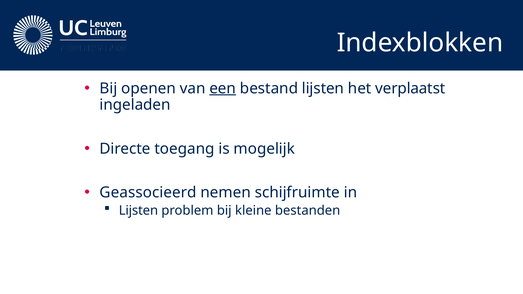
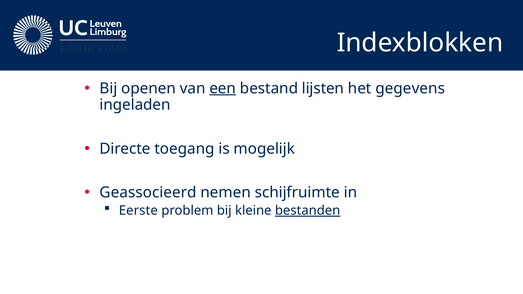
verplaatst: verplaatst -> gegevens (410, 88)
Lijsten: Lijsten -> Eerste (138, 211)
bestanden underline: none -> present (308, 211)
